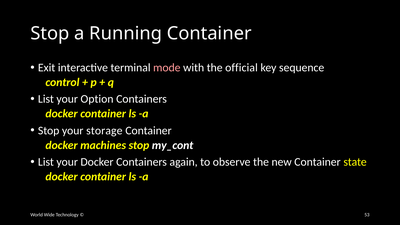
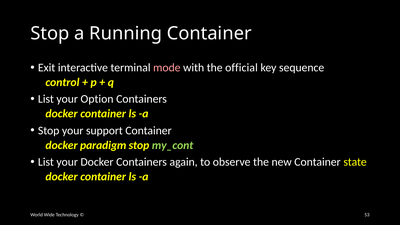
storage: storage -> support (104, 131)
machines: machines -> paradigm (103, 145)
my_cont colour: white -> light green (173, 145)
